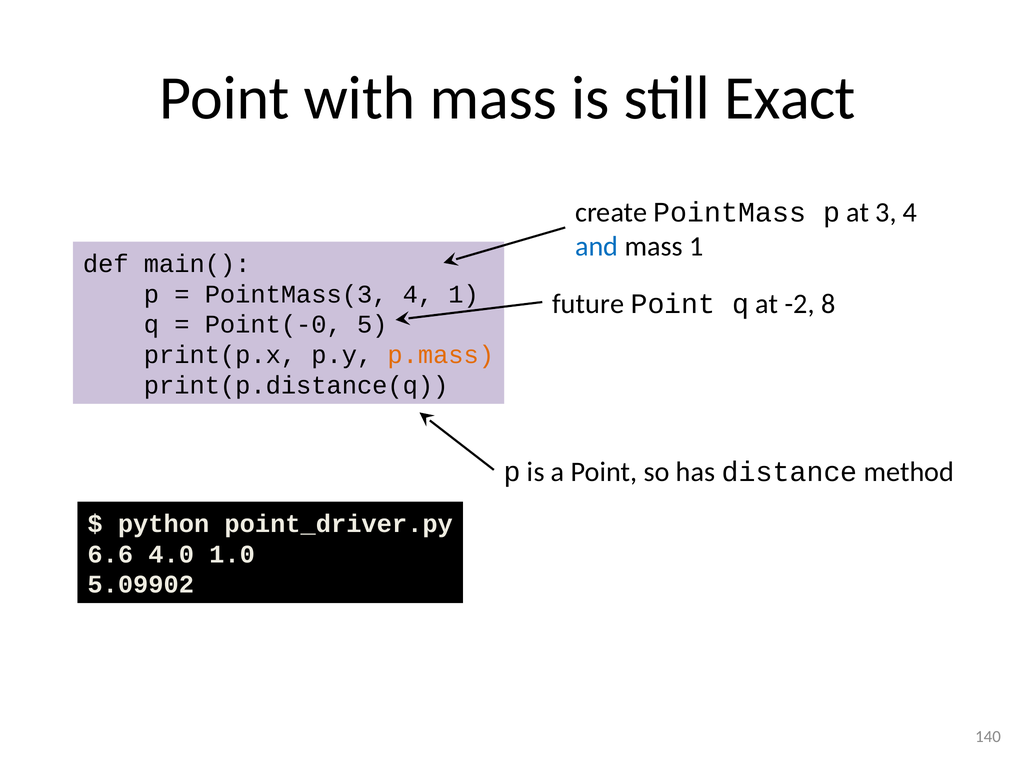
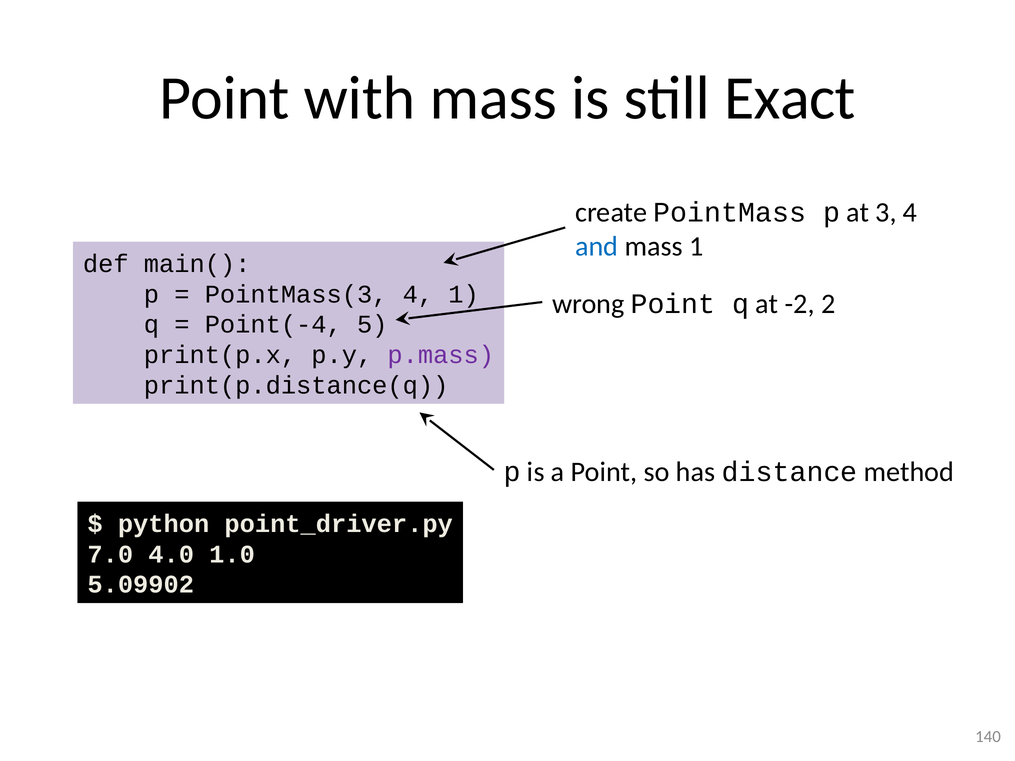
future: future -> wrong (588, 304)
8: 8 -> 2 (828, 304)
Point(-0: Point(-0 -> Point(-4 (273, 325)
p.mass colour: orange -> purple (441, 355)
6.6: 6.6 -> 7.0 (110, 554)
